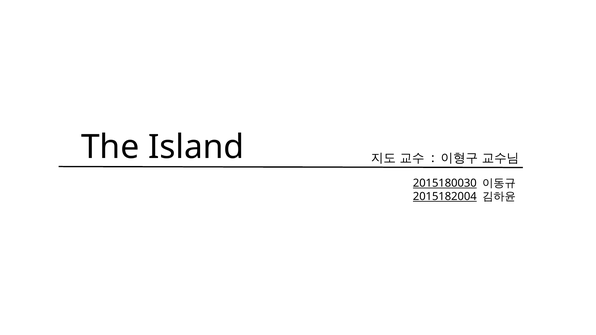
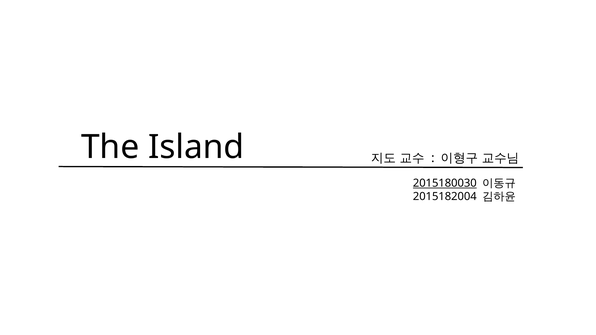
2015182004 underline: present -> none (445, 197)
